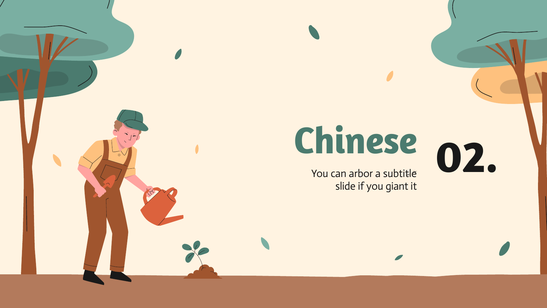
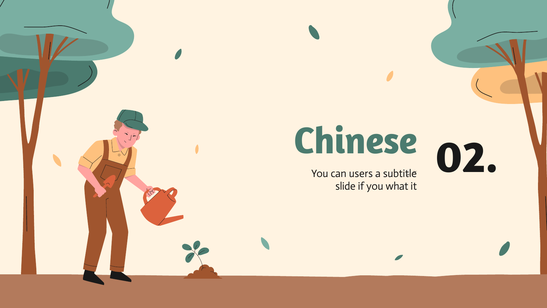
arbor: arbor -> users (361, 173)
giant: giant -> what (397, 186)
